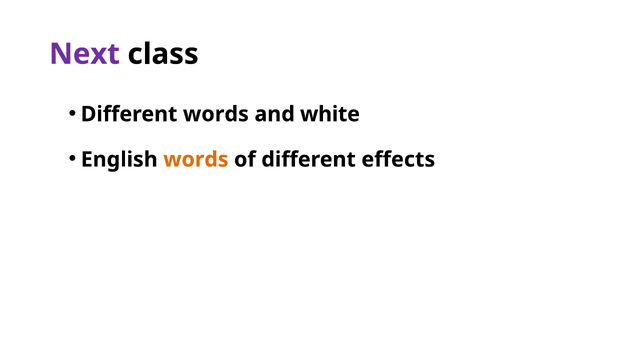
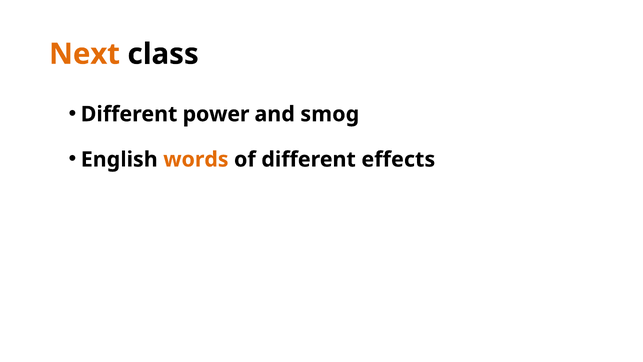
Next colour: purple -> orange (84, 54)
Different words: words -> power (216, 114)
white: white -> smog (330, 114)
